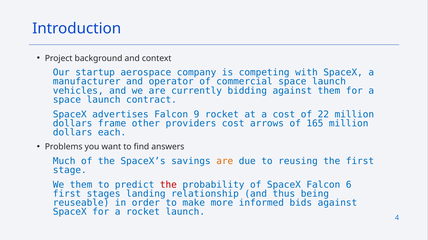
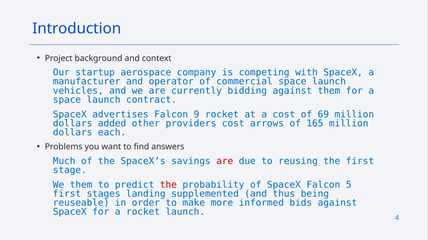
22: 22 -> 69 (323, 115)
frame: frame -> added (112, 124)
are colour: orange -> red (225, 161)
6: 6 -> 5 (349, 185)
relationship: relationship -> supplemented (205, 194)
